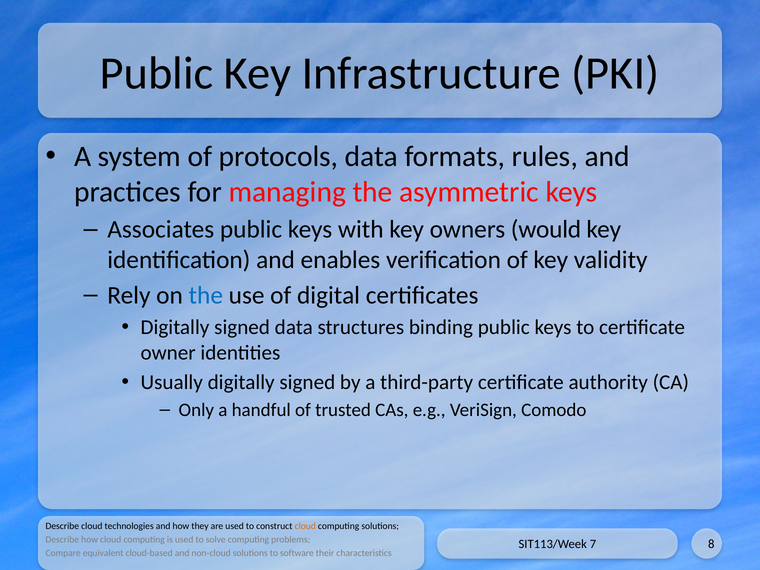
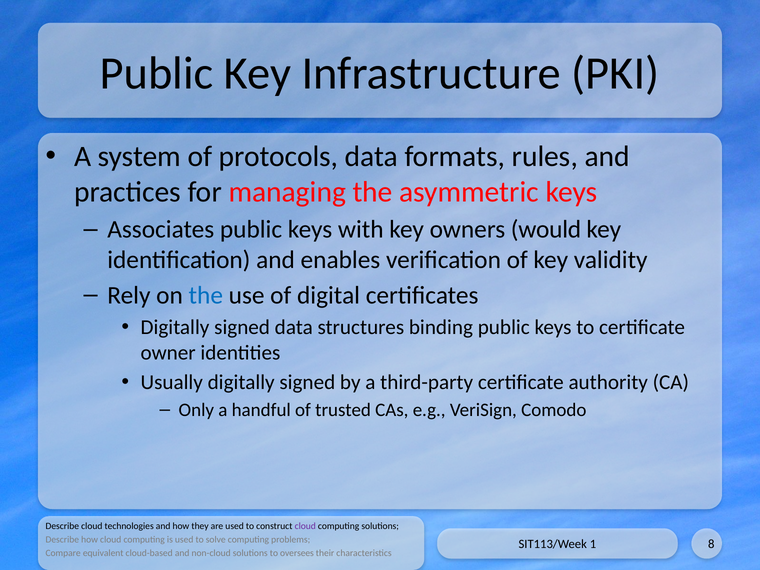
cloud colour: orange -> purple (305, 526)
7: 7 -> 1 (593, 544)
software: software -> oversees (297, 553)
